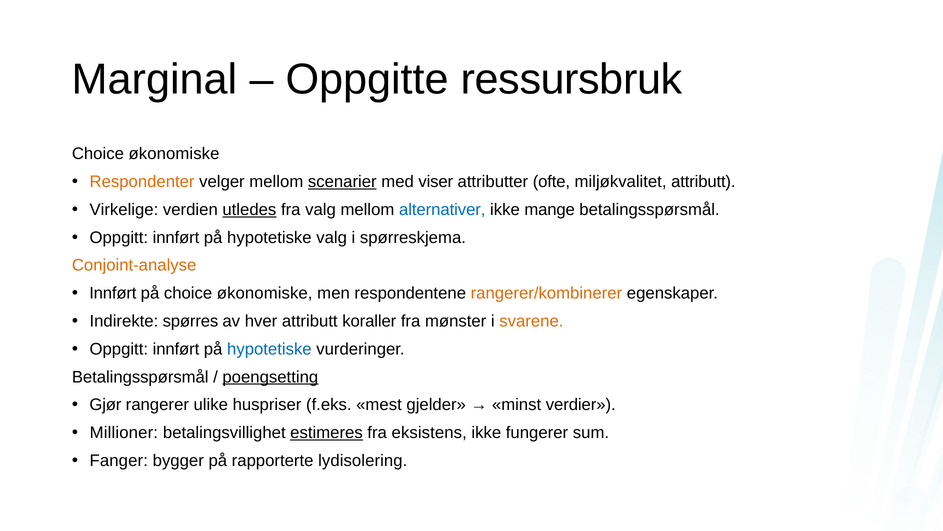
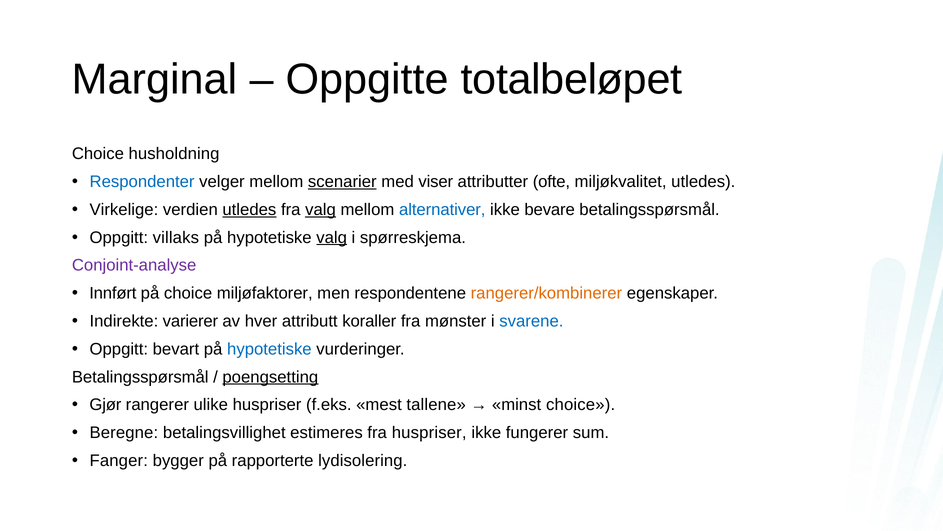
ressursbruk: ressursbruk -> totalbeløpet (571, 79)
økonomiske: økonomiske -> husholdning (174, 154)
Respondenter colour: orange -> blue (142, 182)
miljøkvalitet attributt: attributt -> utledes (703, 182)
valg underline: none -> present (321, 209)
mange: mange -> bevare (550, 209)
innført: innført -> villaks (176, 237)
valg underline: none -> present (332, 237)
Conjoint-analyse colour: orange -> purple (134, 265)
på choice økonomiske: økonomiske -> miljøfaktorer (265, 293)
spørres: spørres -> varierer (190, 321)
svarene colour: orange -> blue (531, 321)
innført: innført -> bevart (176, 349)
gjelder: gjelder -> tallene (436, 404)
minst verdier: verdier -> choice (581, 404)
Millioner: Millioner -> Beregne (124, 432)
estimeres underline: present -> none (326, 432)
fra eksistens: eksistens -> huspriser (429, 432)
